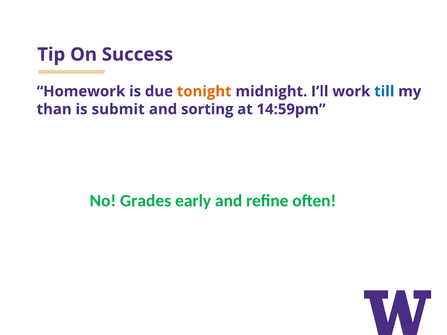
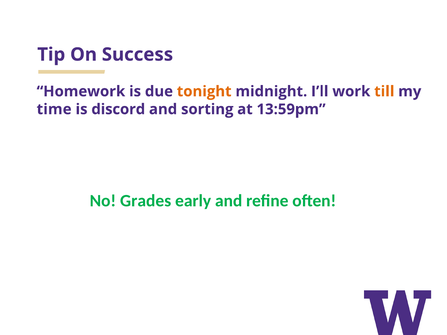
till colour: blue -> orange (384, 91)
than: than -> time (54, 109)
submit: submit -> discord (118, 109)
14:59pm: 14:59pm -> 13:59pm (291, 109)
